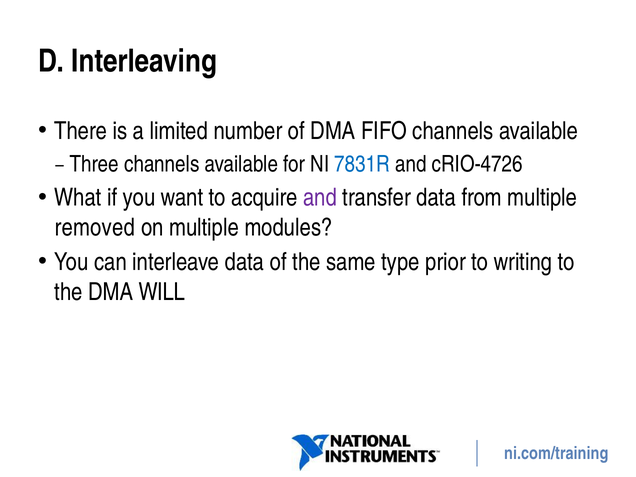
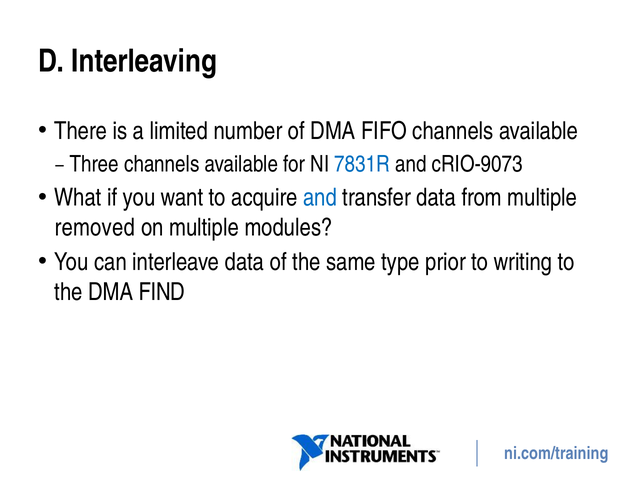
cRIO-4726: cRIO-4726 -> cRIO-9073 (477, 164)
and colour: purple -> blue (320, 198)
WILL: WILL -> FIND (162, 292)
